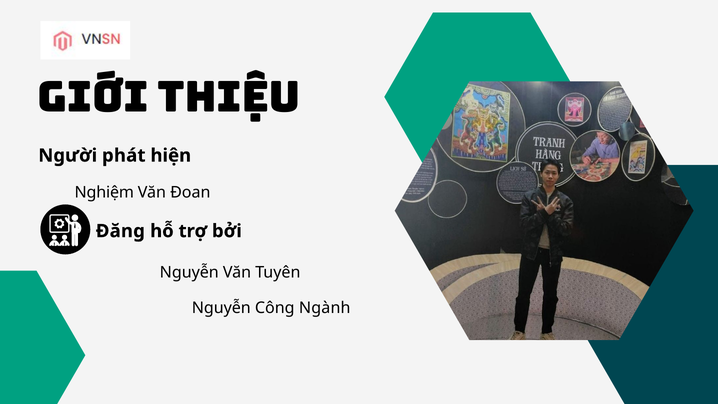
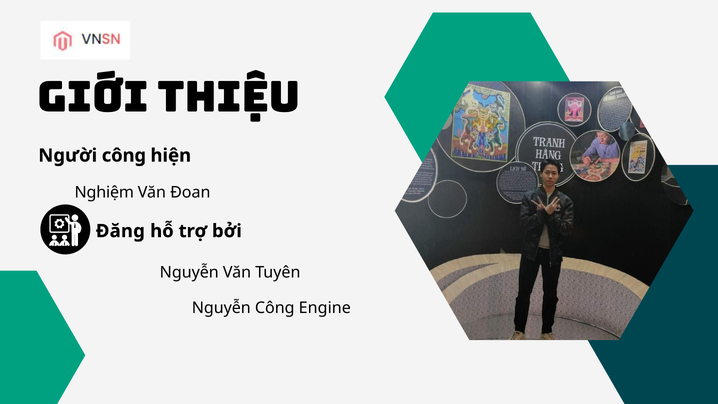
Người phát: phát -> công (124, 155)
Ngành: Ngành -> Engine (325, 308)
